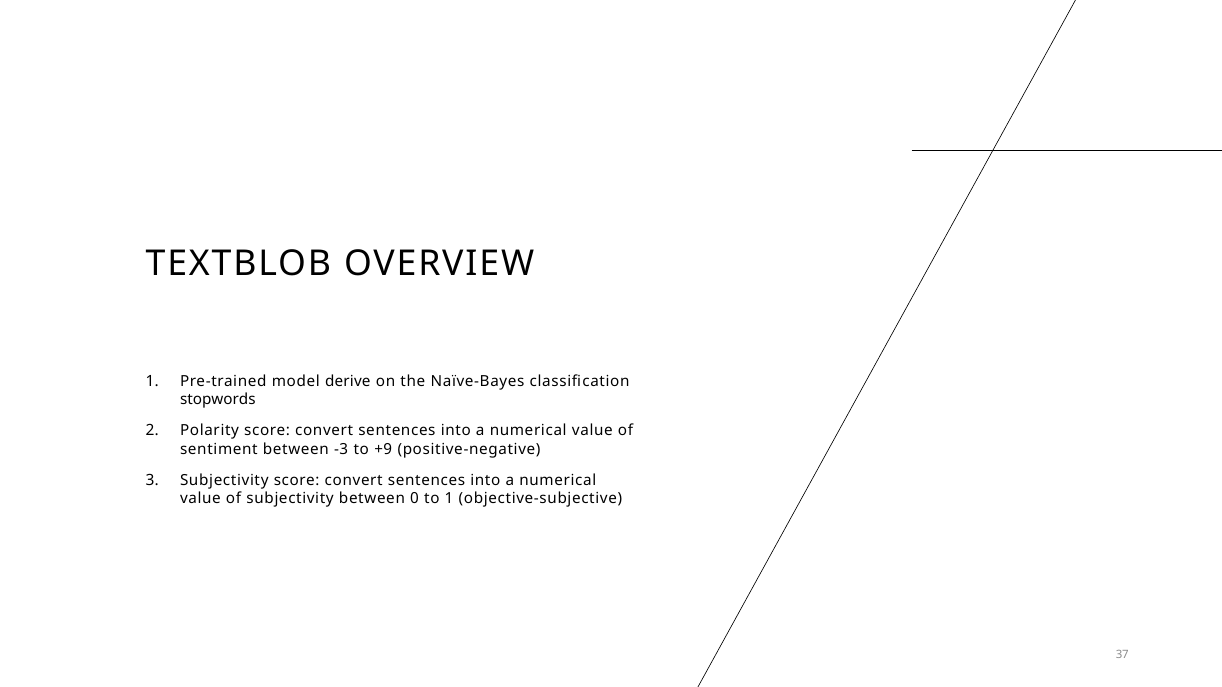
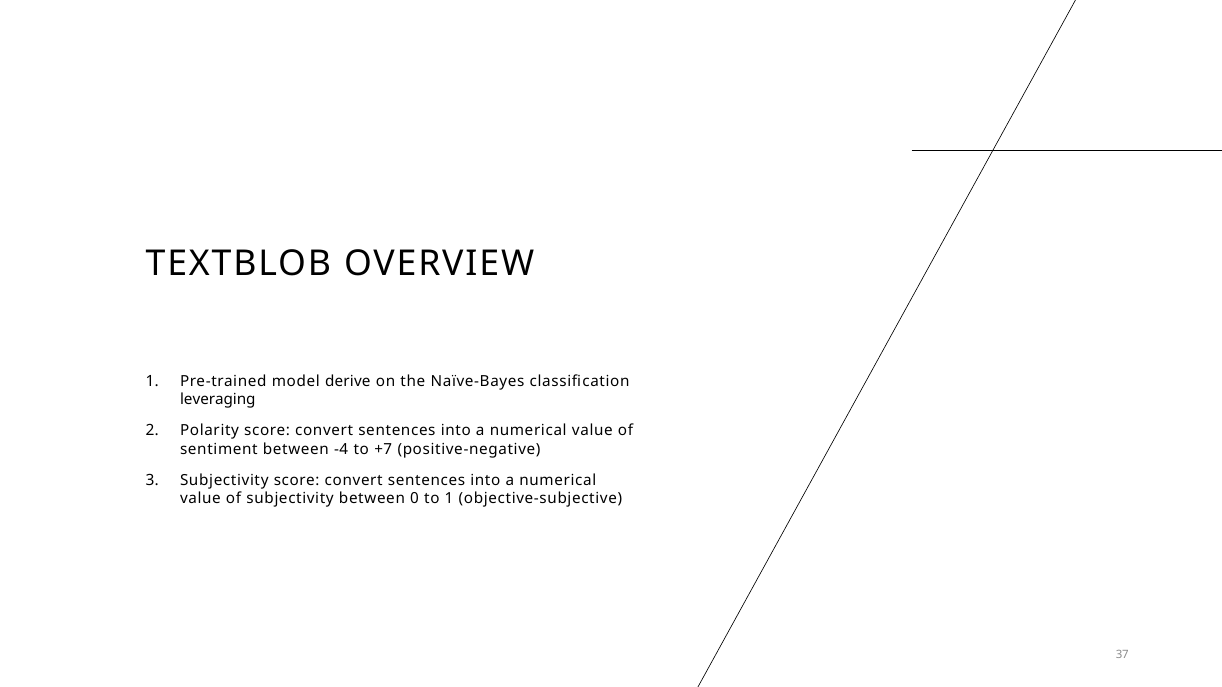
stopwords: stopwords -> leveraging (218, 400)
-3: -3 -> -4 (341, 449)
+9: +9 -> +7 (383, 449)
